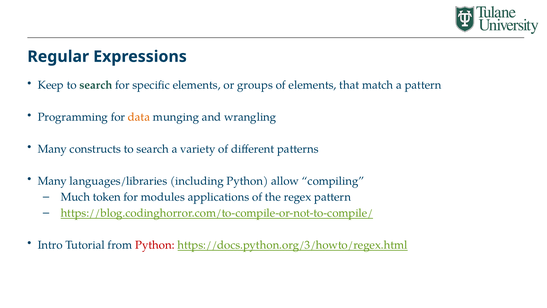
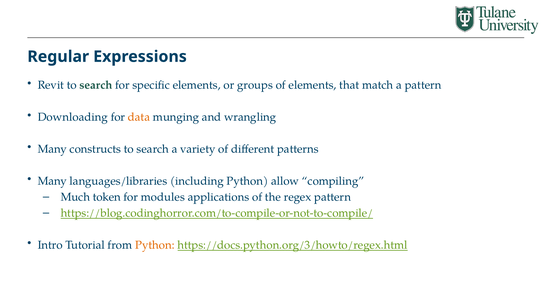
Keep: Keep -> Revit (51, 85)
Programming: Programming -> Downloading (73, 117)
Python colour: red -> orange (155, 245)
